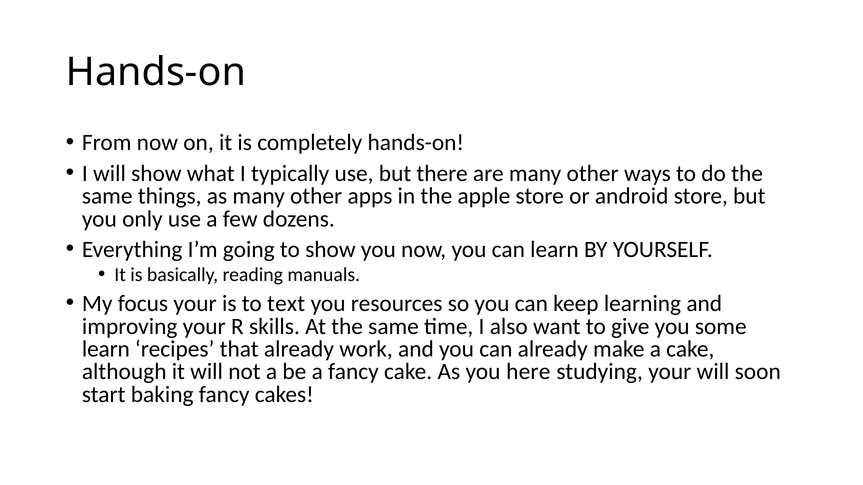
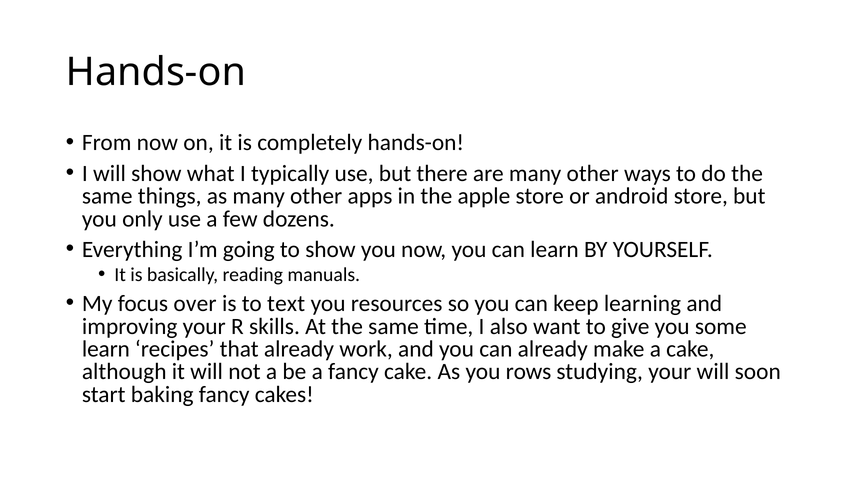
focus your: your -> over (195, 304)
here: here -> rows (529, 372)
